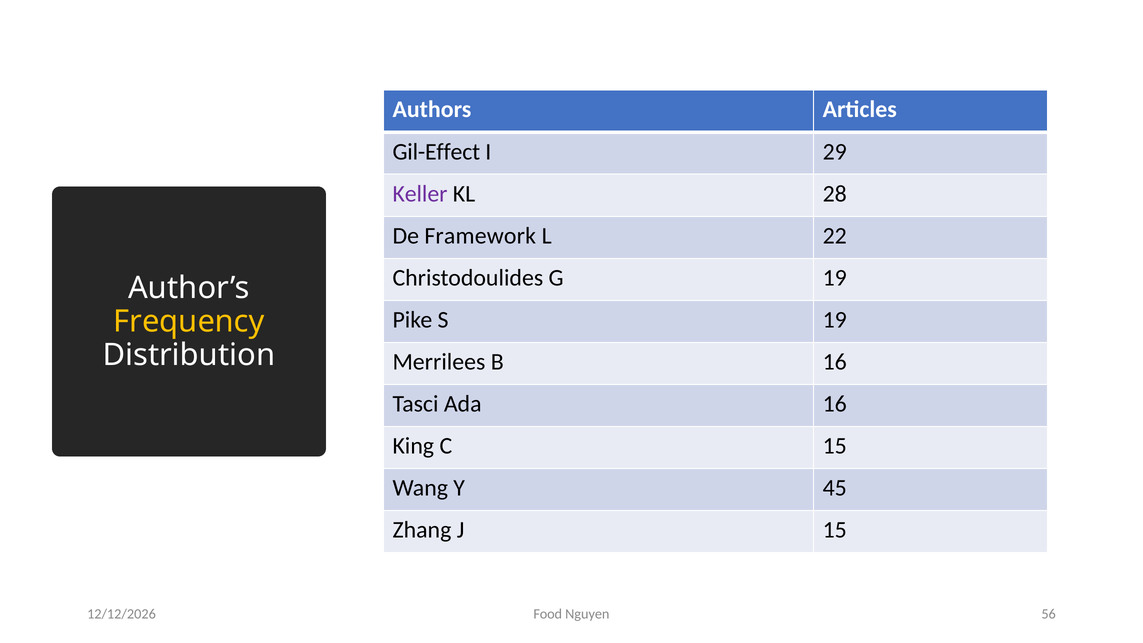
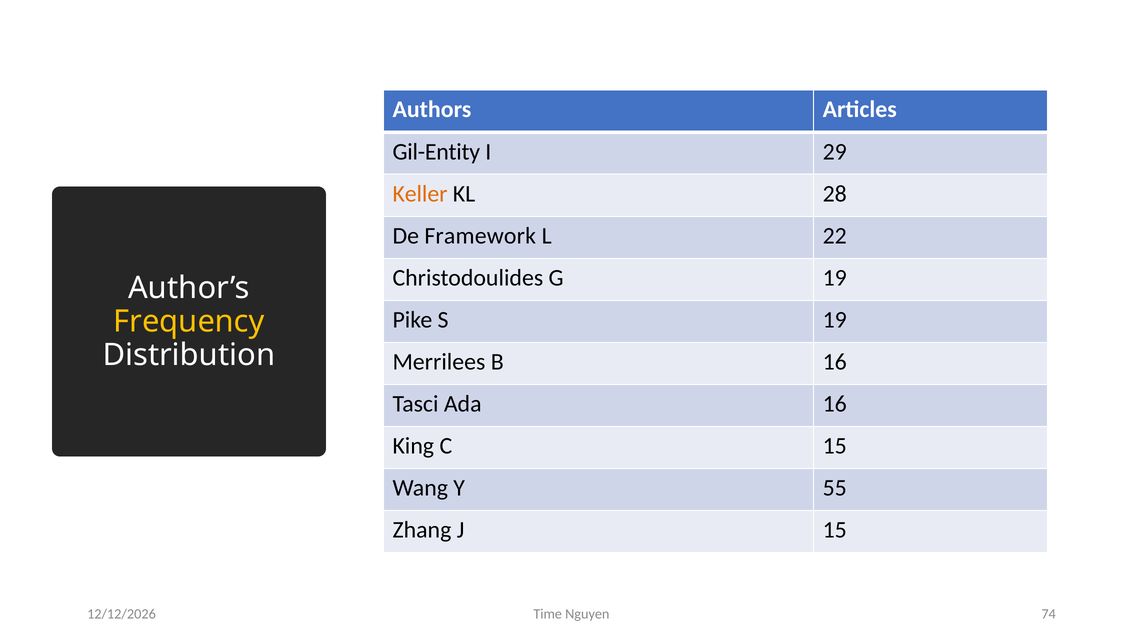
Gil-Effect: Gil-Effect -> Gil-Entity (436, 152)
Keller colour: purple -> orange (420, 194)
45: 45 -> 55 (835, 488)
Food: Food -> Time (548, 614)
56: 56 -> 74 (1049, 614)
